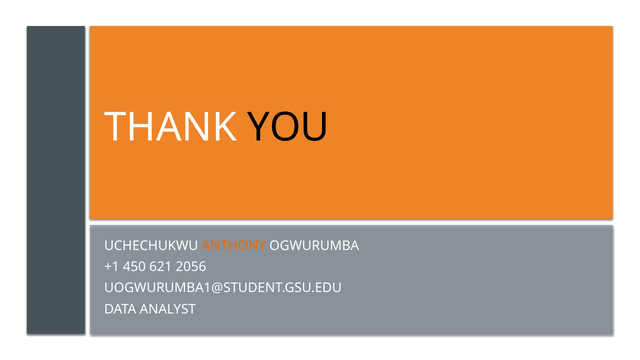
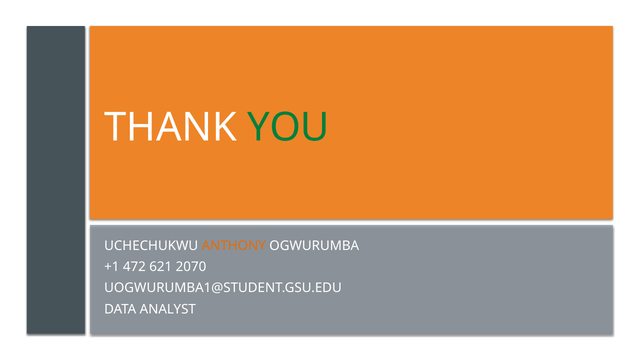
YOU colour: black -> green (288, 127)
450: 450 -> 472 (134, 267)
2056: 2056 -> 2070 (191, 267)
